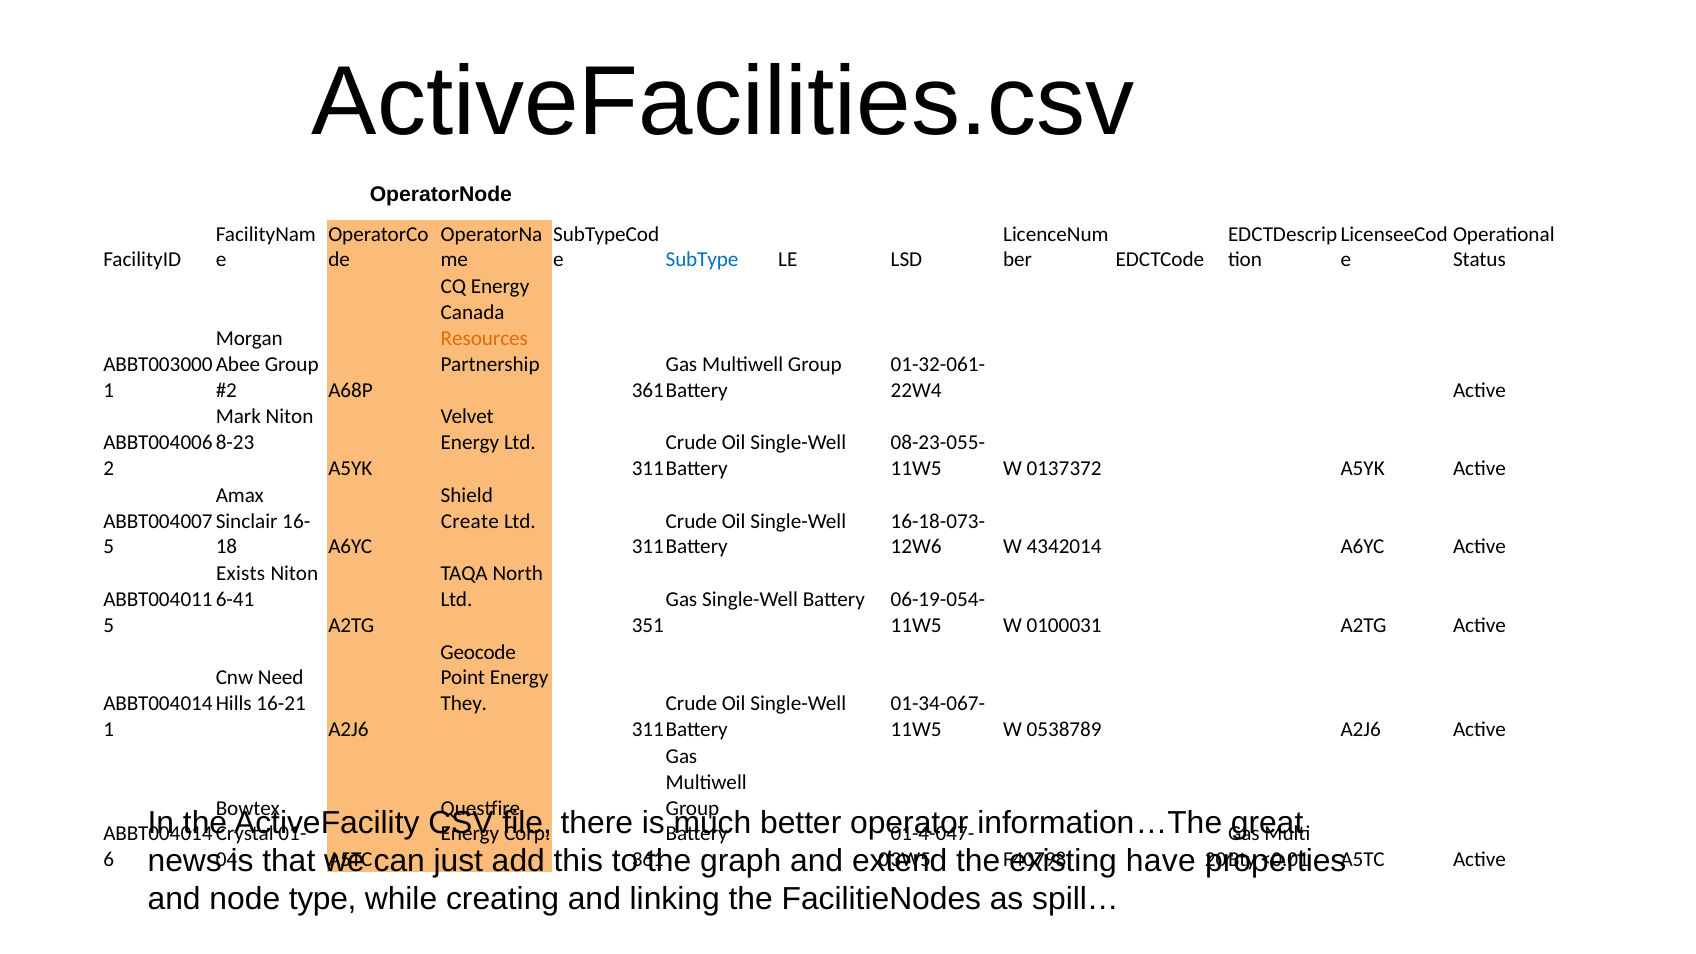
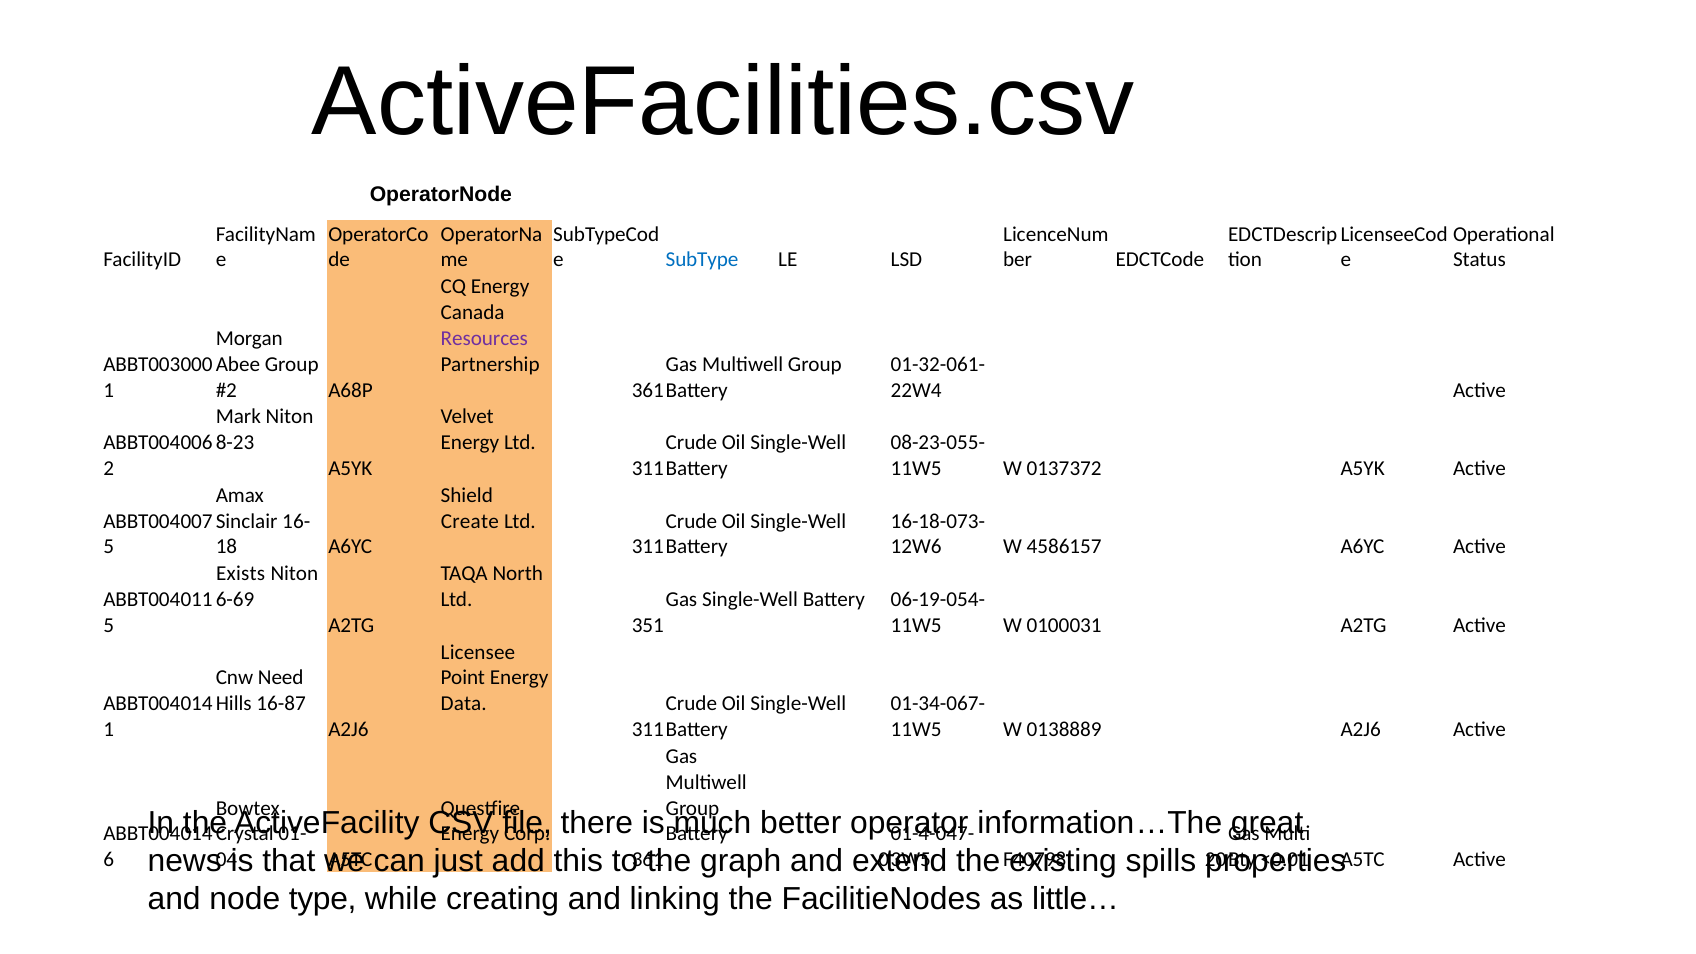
Resources colour: orange -> purple (484, 338)
4342014: 4342014 -> 4586157 (1064, 547)
6-41: 6-41 -> 6-69 (235, 600)
Geocode: Geocode -> Licensee (478, 652)
16-21: 16-21 -> 16-87 (281, 704)
They: They -> Data (464, 704)
0538789: 0538789 -> 0138889 (1064, 730)
have: have -> spills (1161, 861)
spill…: spill… -> little… (1076, 899)
